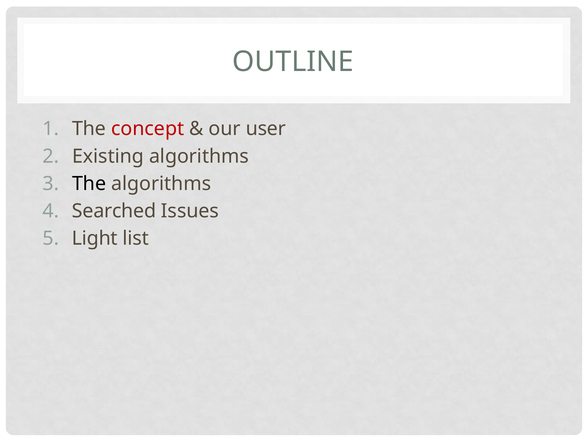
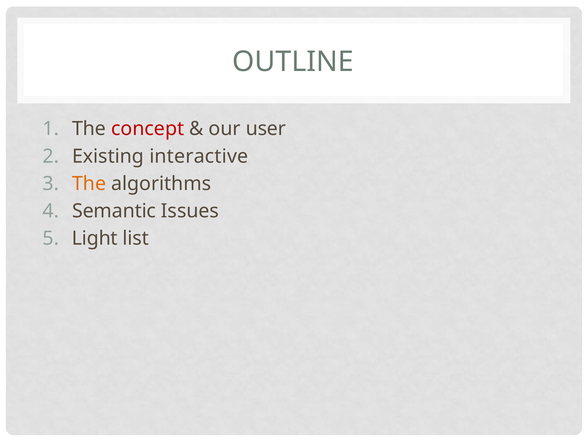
Existing algorithms: algorithms -> interactive (199, 156)
The colour: black -> orange (89, 184)
Searched: Searched -> Semantic (114, 211)
